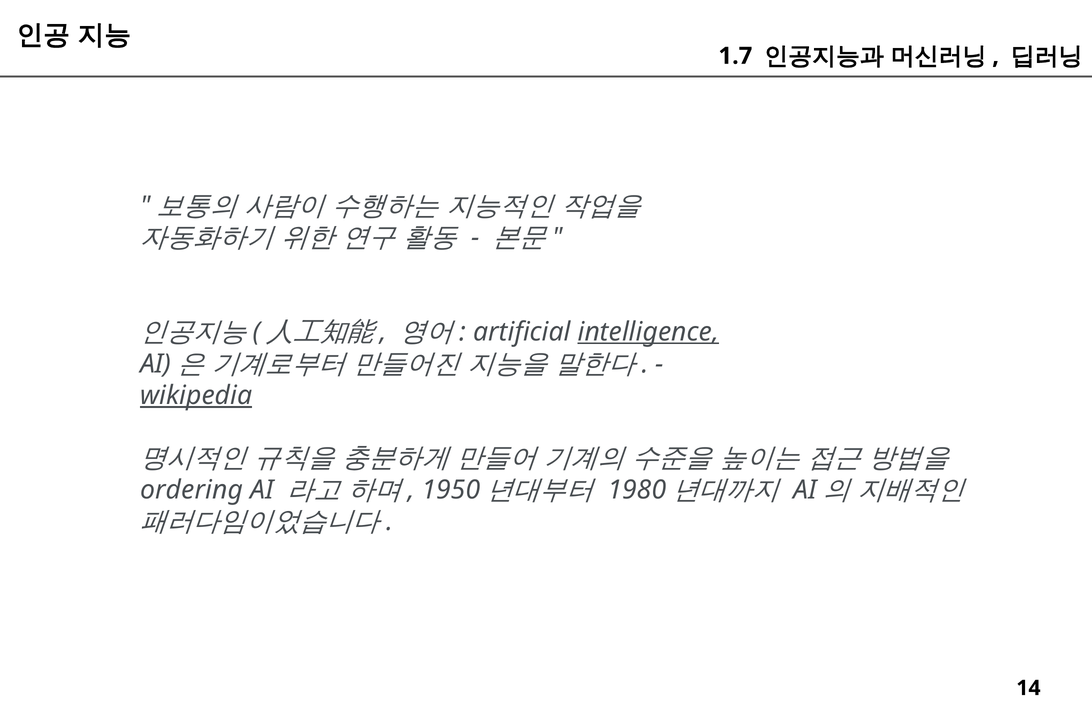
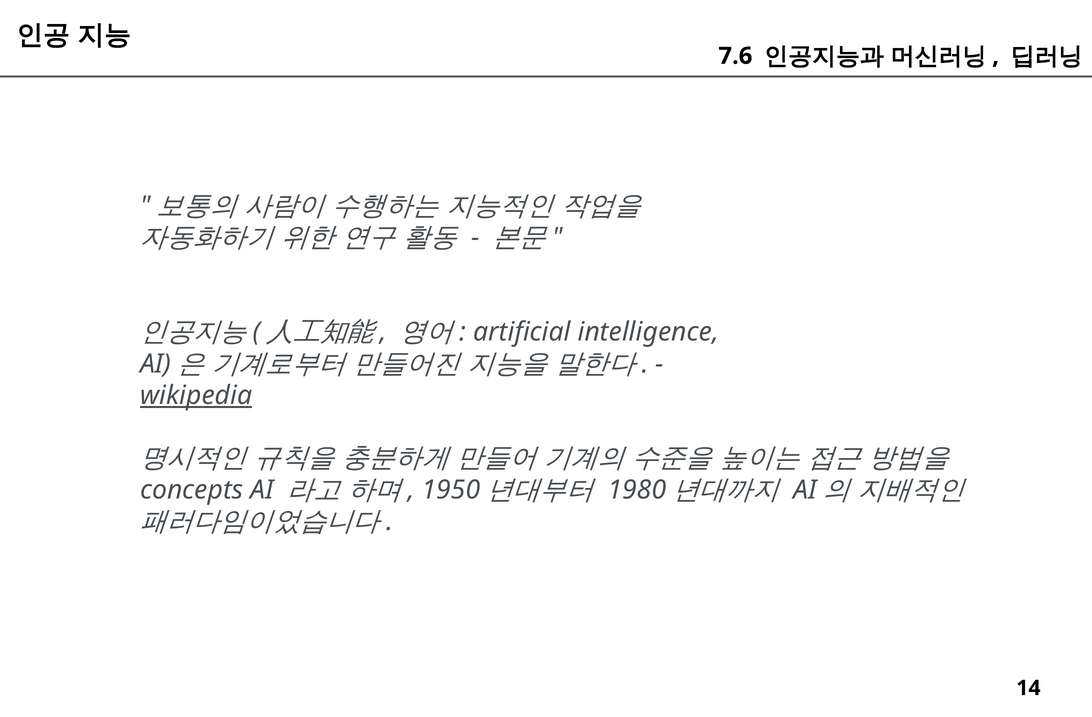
1.7: 1.7 -> 7.6 (735, 56)
intelligence underline: present -> none (648, 332)
ordering: ordering -> concepts (192, 490)
